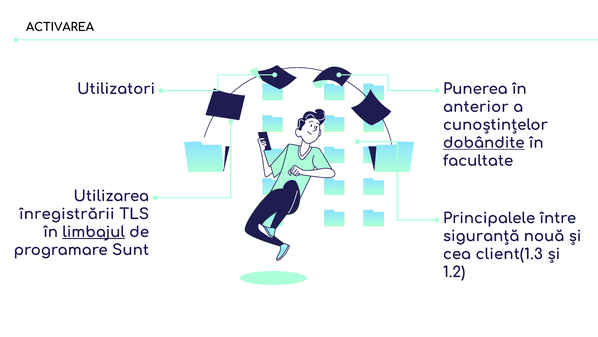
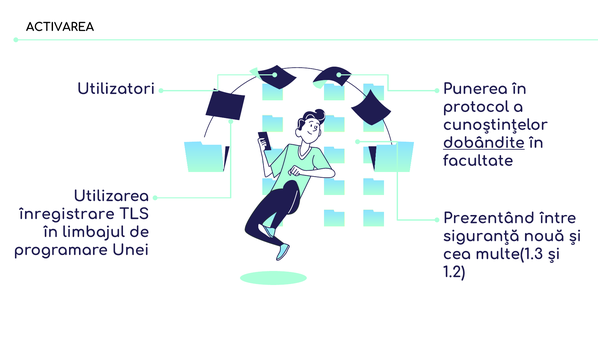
anterior: anterior -> protocol (476, 107)
înregistrării: înregistrării -> înregistrare (67, 214)
Principalele: Principalele -> Prezentând (489, 218)
limbajul underline: present -> none (94, 232)
Sunt: Sunt -> Unei (130, 250)
client(1.3: client(1.3 -> multe(1.3 (509, 254)
